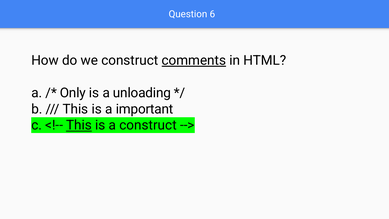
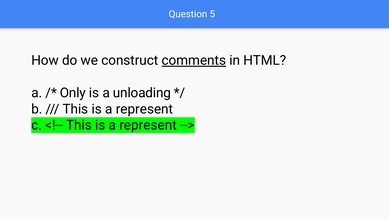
6: 6 -> 5 (212, 14)
important: important -> represent (144, 109)
This underline: present -> none (79, 125)
construct: construct -> represent (148, 125)
